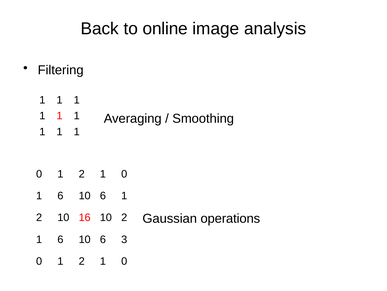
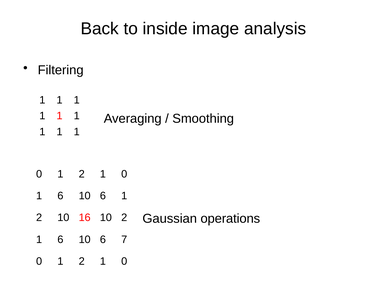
online: online -> inside (165, 29)
3: 3 -> 7 (124, 239)
